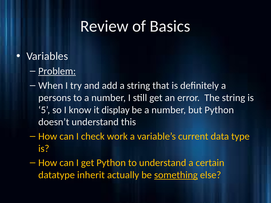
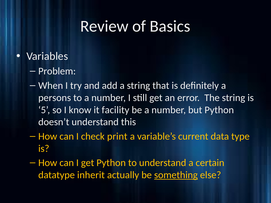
Problem underline: present -> none (57, 71)
display: display -> facility (115, 110)
work: work -> print (117, 137)
